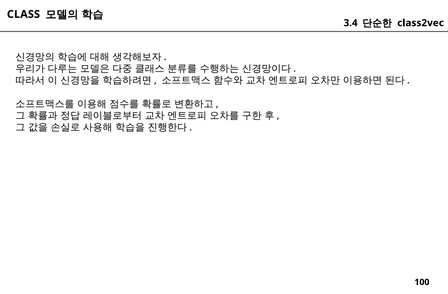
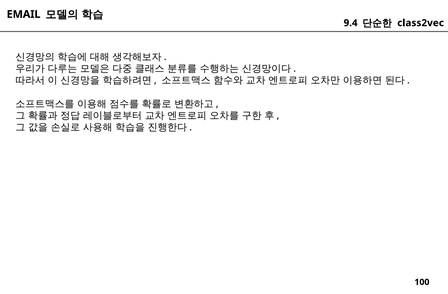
CLASS: CLASS -> EMAIL (24, 14)
3.4: 3.4 -> 9.4 (351, 23)
